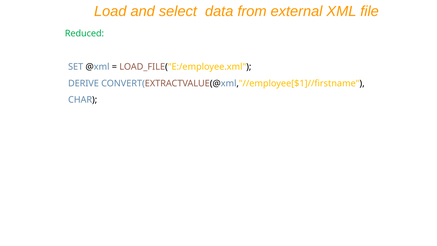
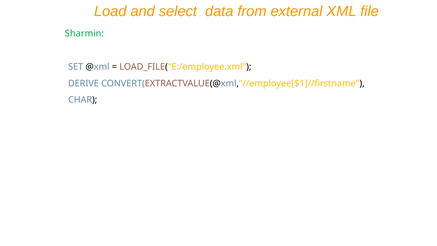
Reduced: Reduced -> Sharmin (84, 34)
